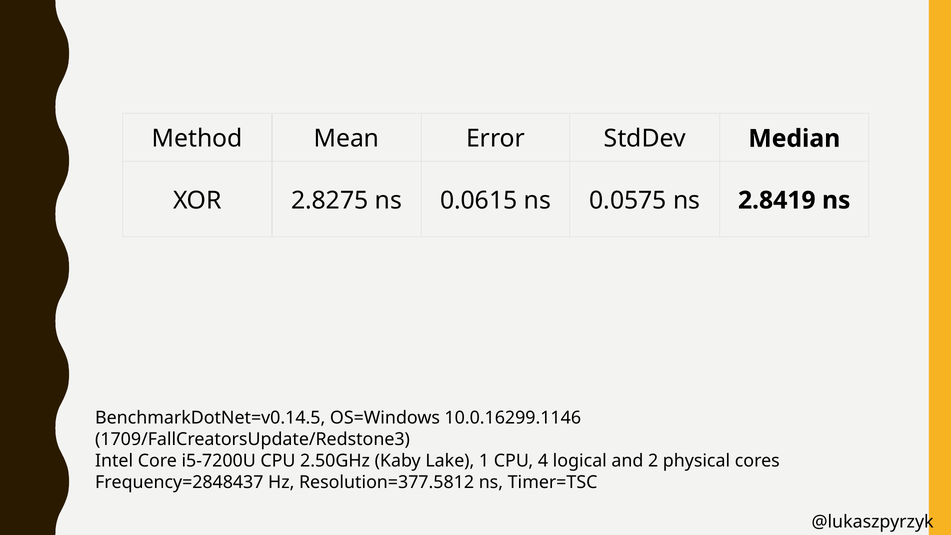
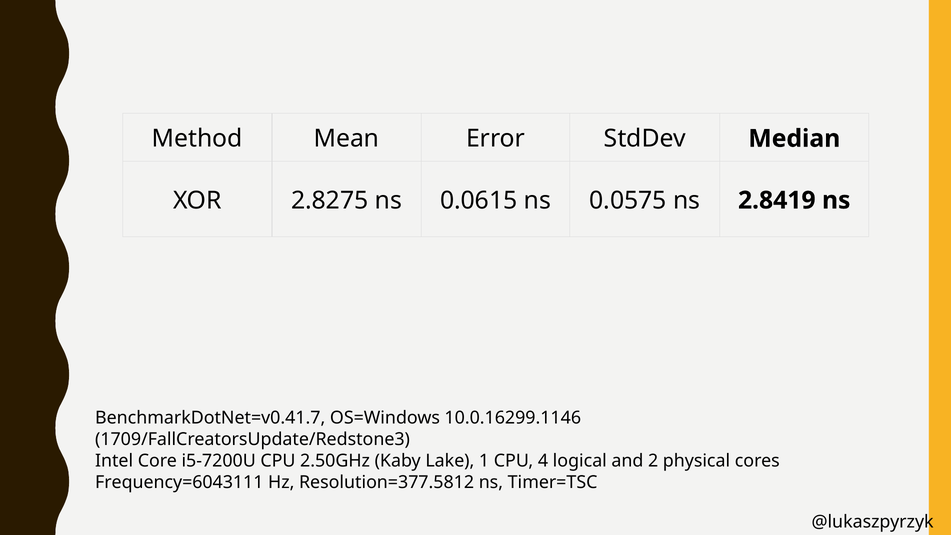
BenchmarkDotNet=v0.14.5: BenchmarkDotNet=v0.14.5 -> BenchmarkDotNet=v0.41.7 (210, 418)
Frequency=2848437: Frequency=2848437 -> Frequency=6043111 (179, 482)
